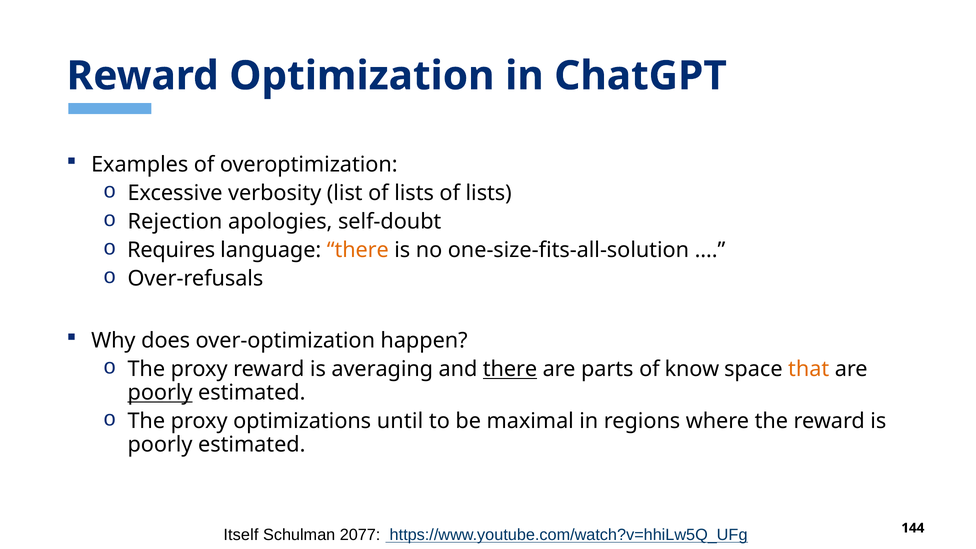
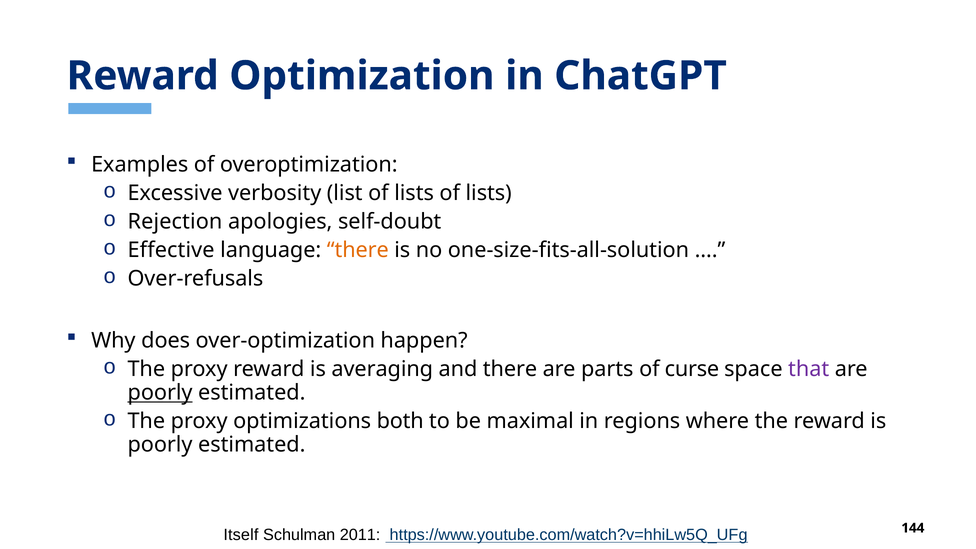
Requires: Requires -> Effective (171, 250)
there underline: present -> none (510, 369)
know: know -> curse (692, 369)
that colour: orange -> purple (809, 369)
until: until -> both (400, 421)
2077: 2077 -> 2011 (360, 535)
